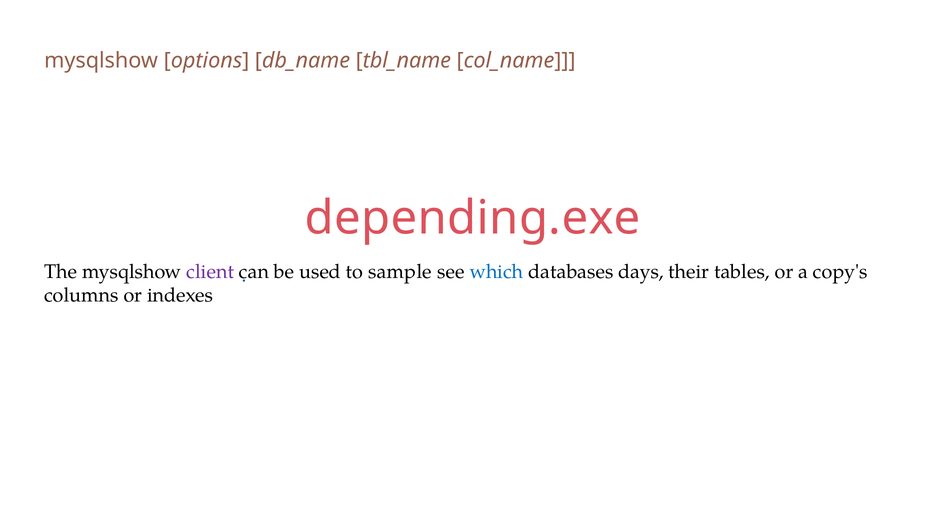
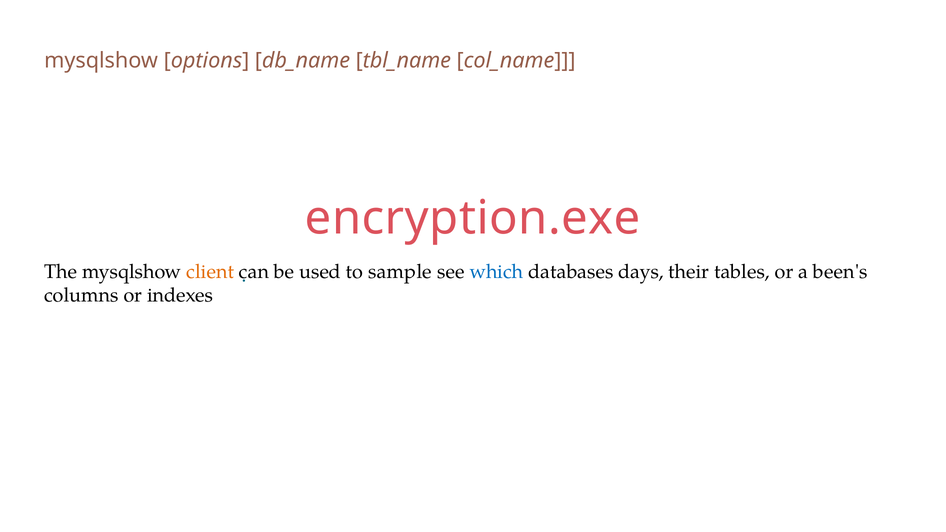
depending.exe: depending.exe -> encryption.exe (473, 218)
client colour: purple -> orange (210, 272)
copy's: copy's -> been's (840, 272)
